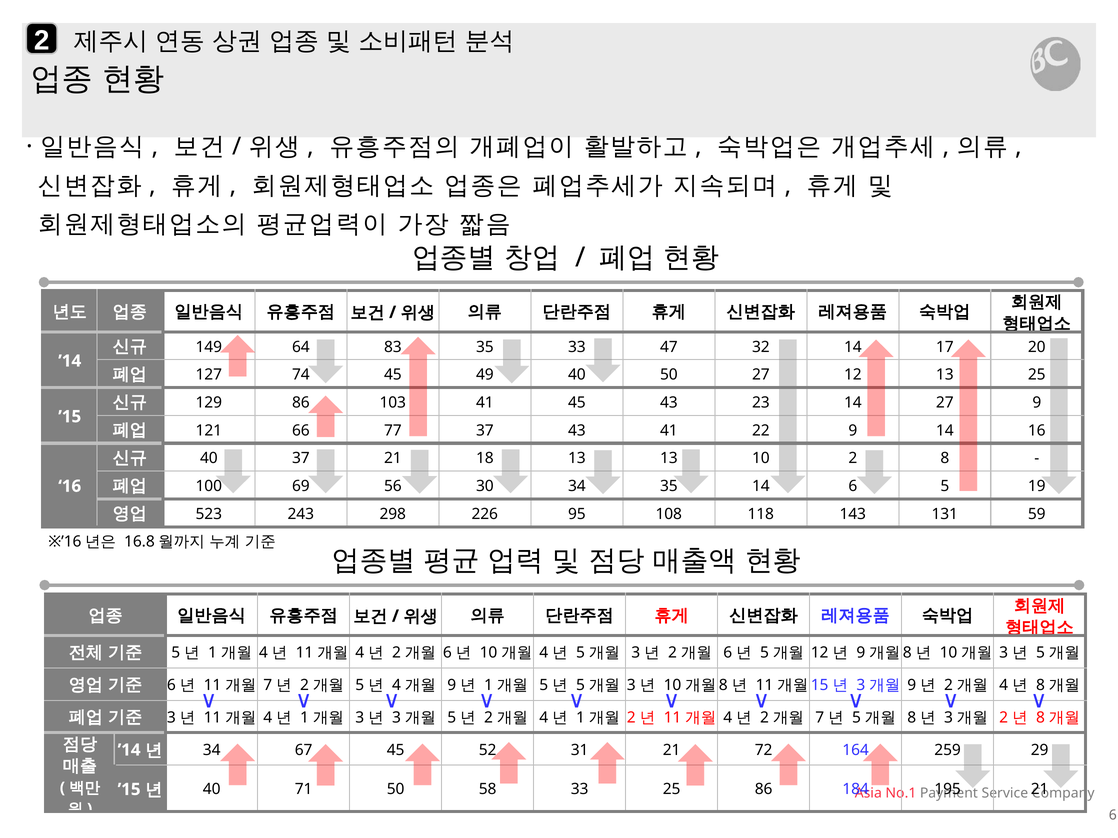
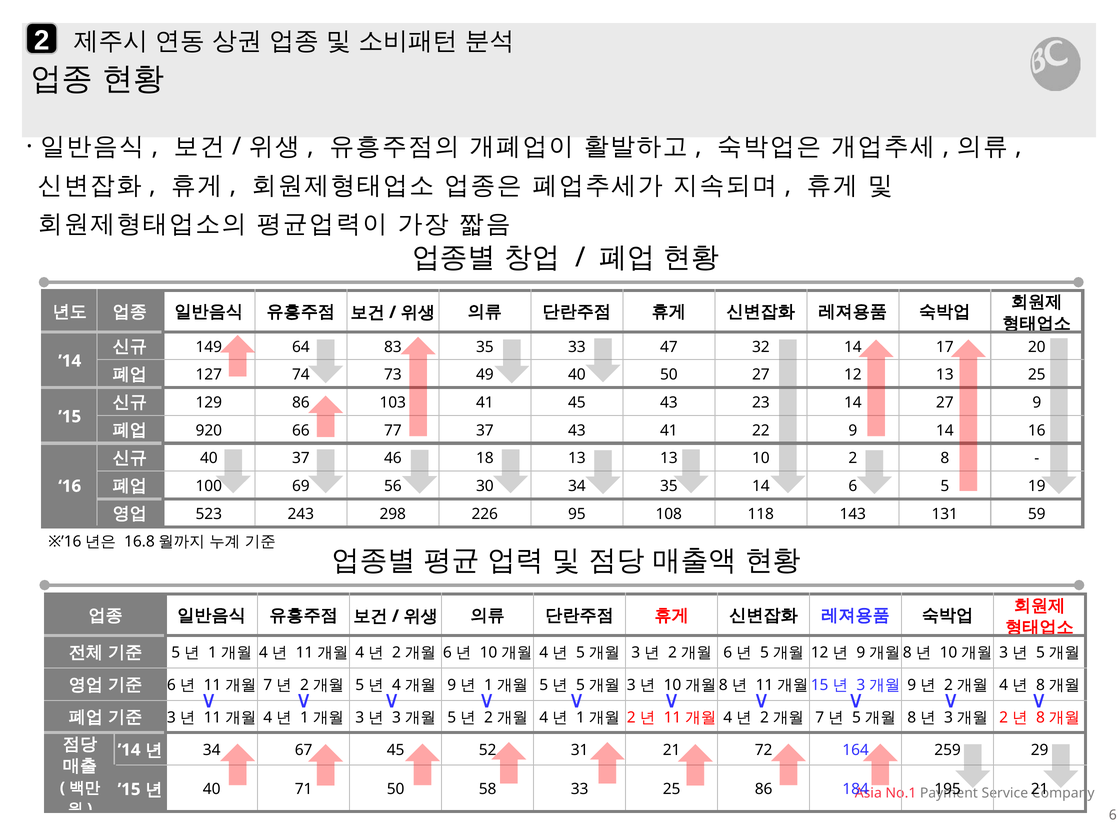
74 45: 45 -> 73 (393, 375)
121: 121 -> 920 (209, 431)
37 21: 21 -> 46 (393, 459)
